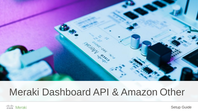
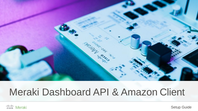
Other: Other -> Client (172, 93)
